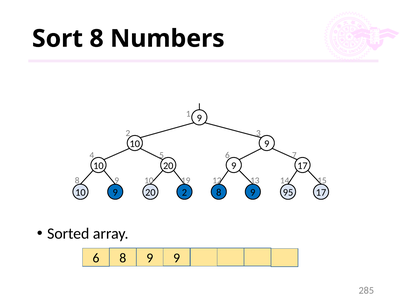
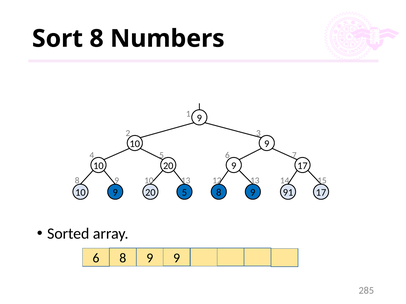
10 19: 19 -> 13 (186, 181)
20 2: 2 -> 5 (184, 193)
95: 95 -> 91 (288, 193)
